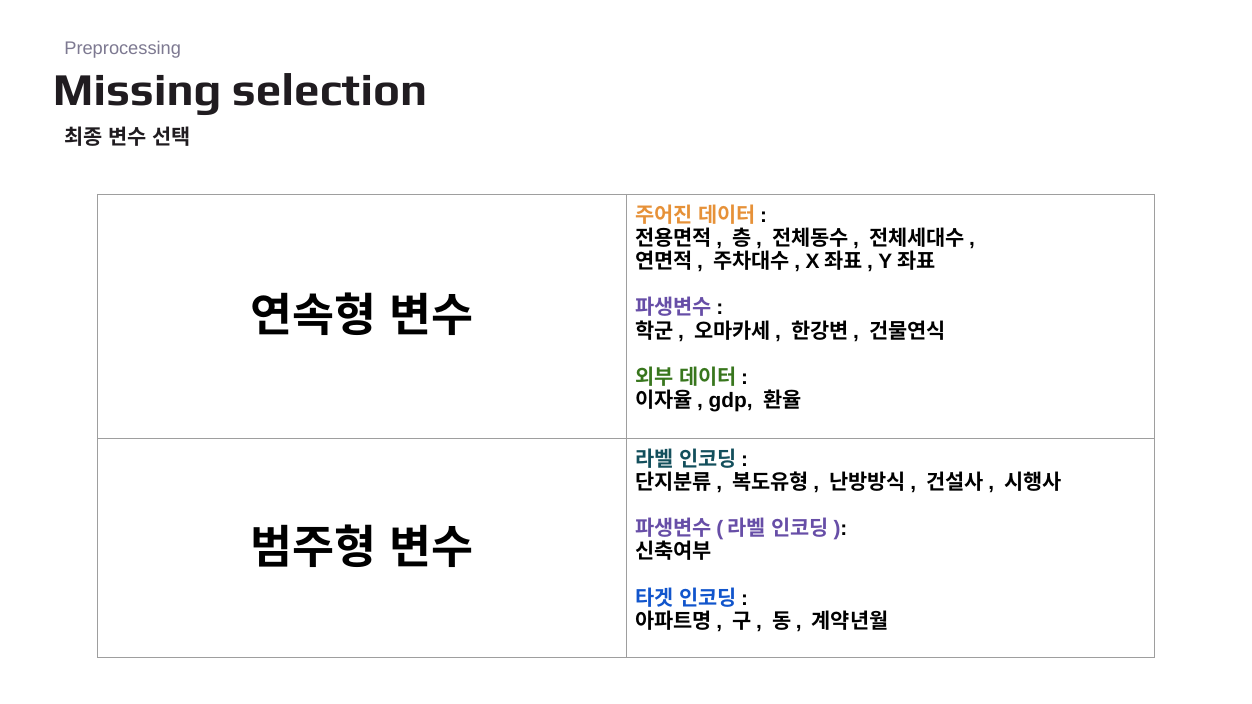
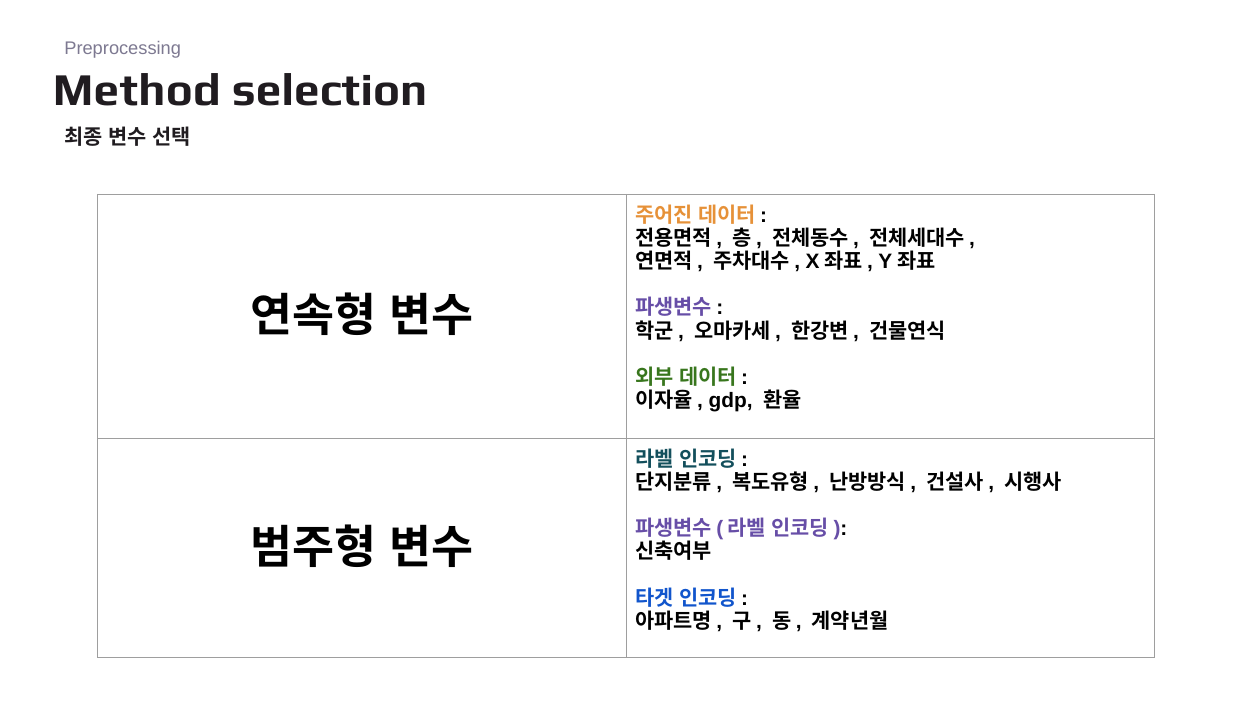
Missing: Missing -> Method (137, 91)
